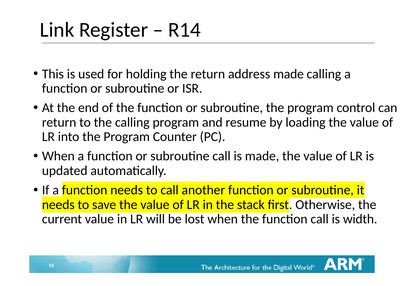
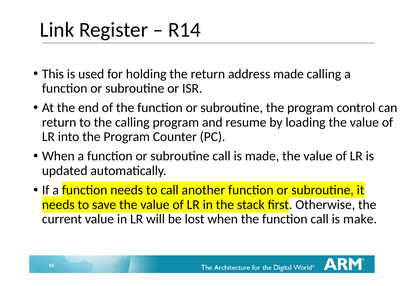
width: width -> make (360, 219)
